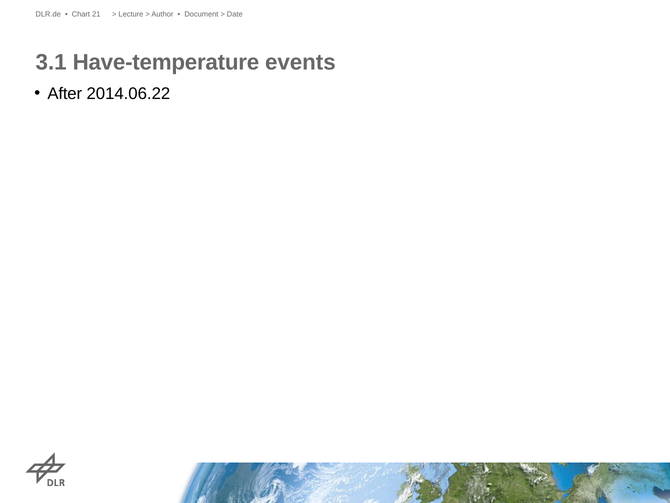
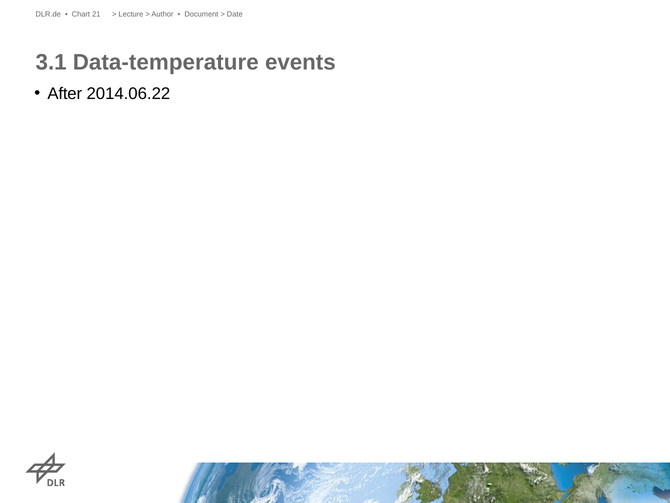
Have-temperature: Have-temperature -> Data-temperature (166, 62)
